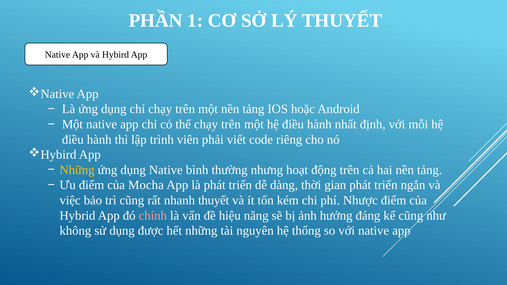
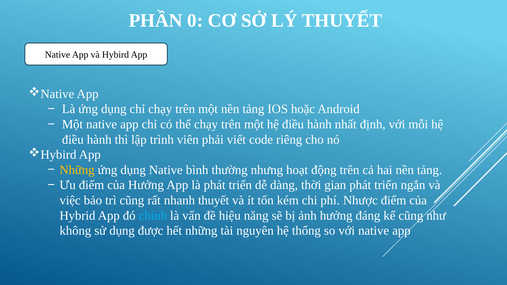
1: 1 -> 0 (195, 21)
của Mocha: Mocha -> Hưởng (146, 185)
chính colour: pink -> light blue (153, 216)
